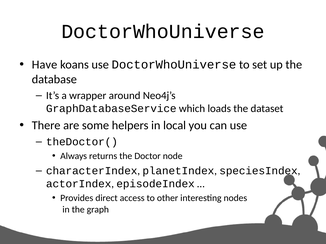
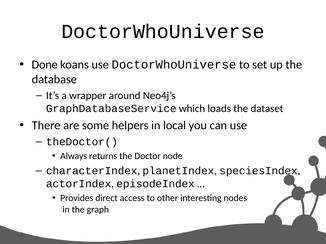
Have: Have -> Done (45, 65)
